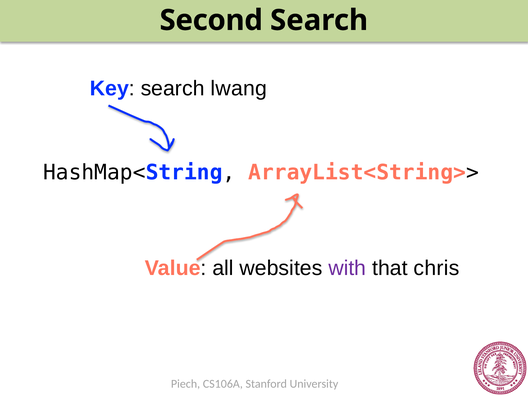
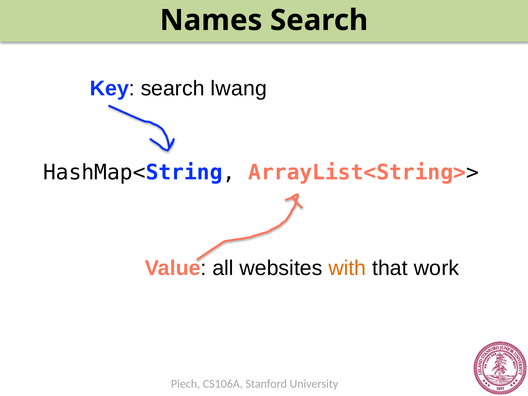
Second: Second -> Names (211, 20)
with colour: purple -> orange (347, 268)
chris: chris -> work (437, 268)
